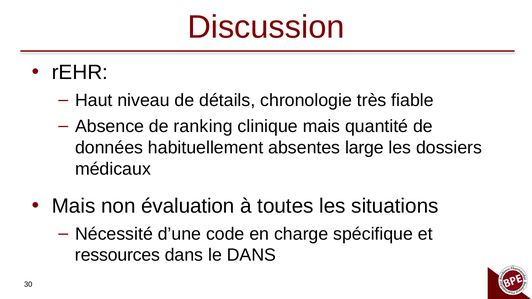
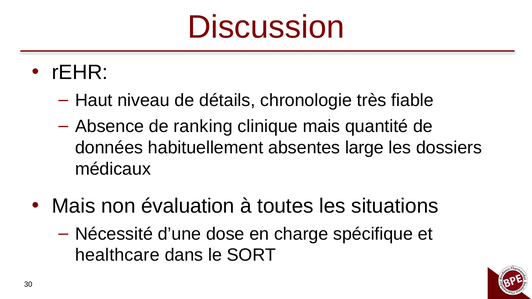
code: code -> dose (225, 234)
ressources: ressources -> healthcare (117, 255)
le DANS: DANS -> SORT (251, 255)
